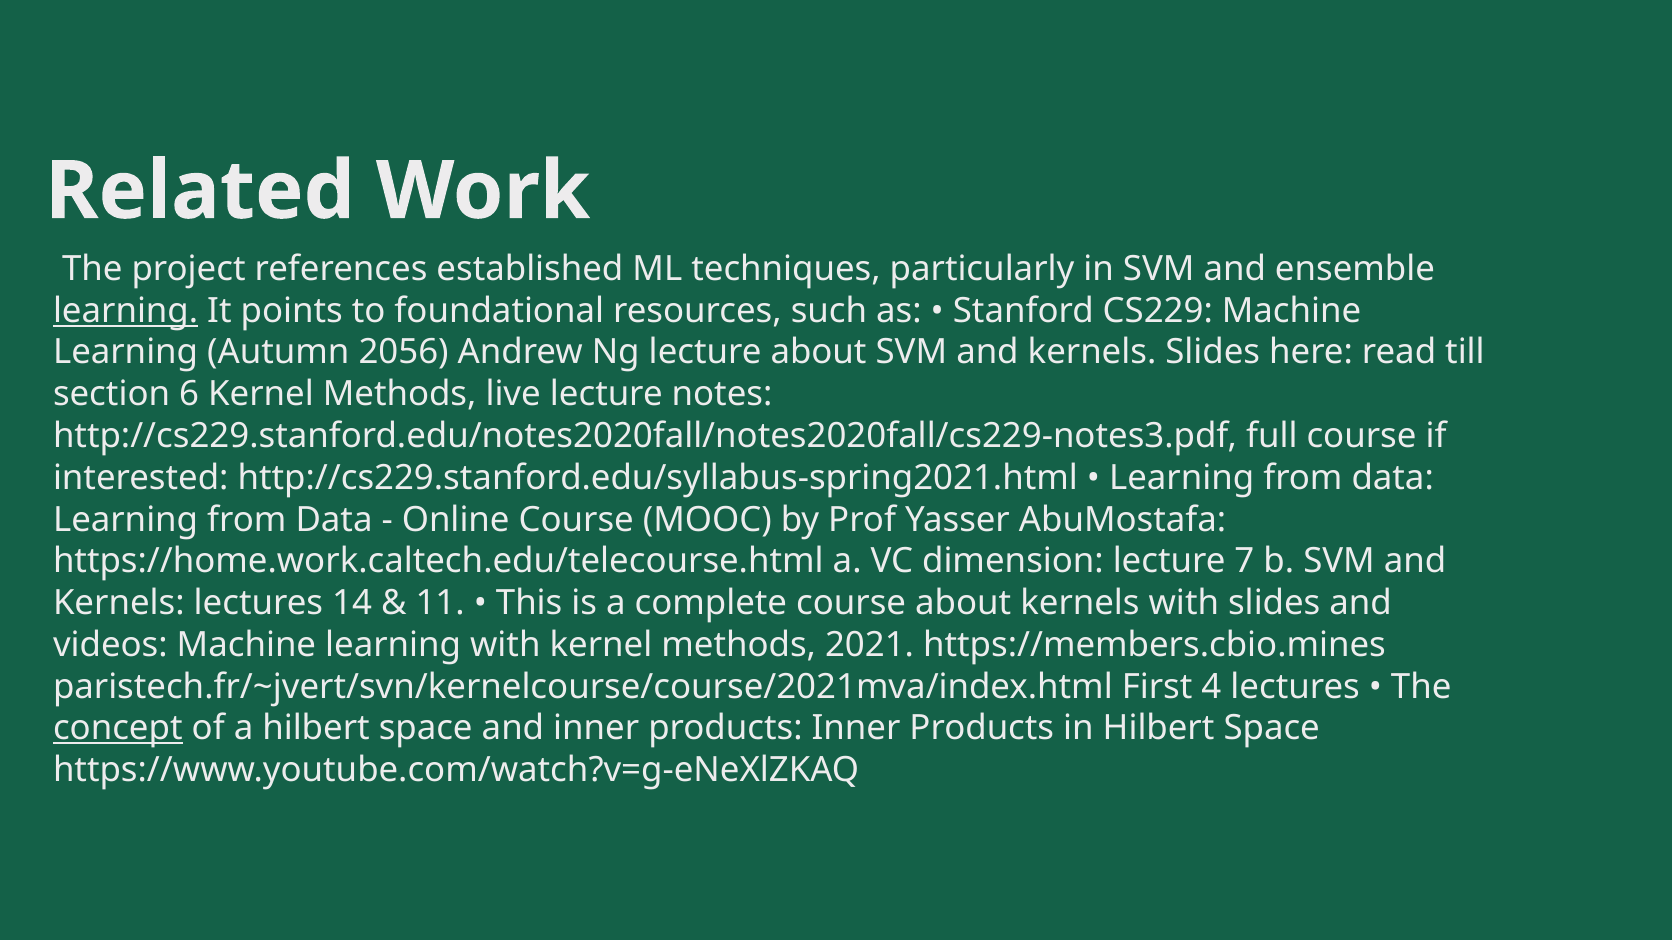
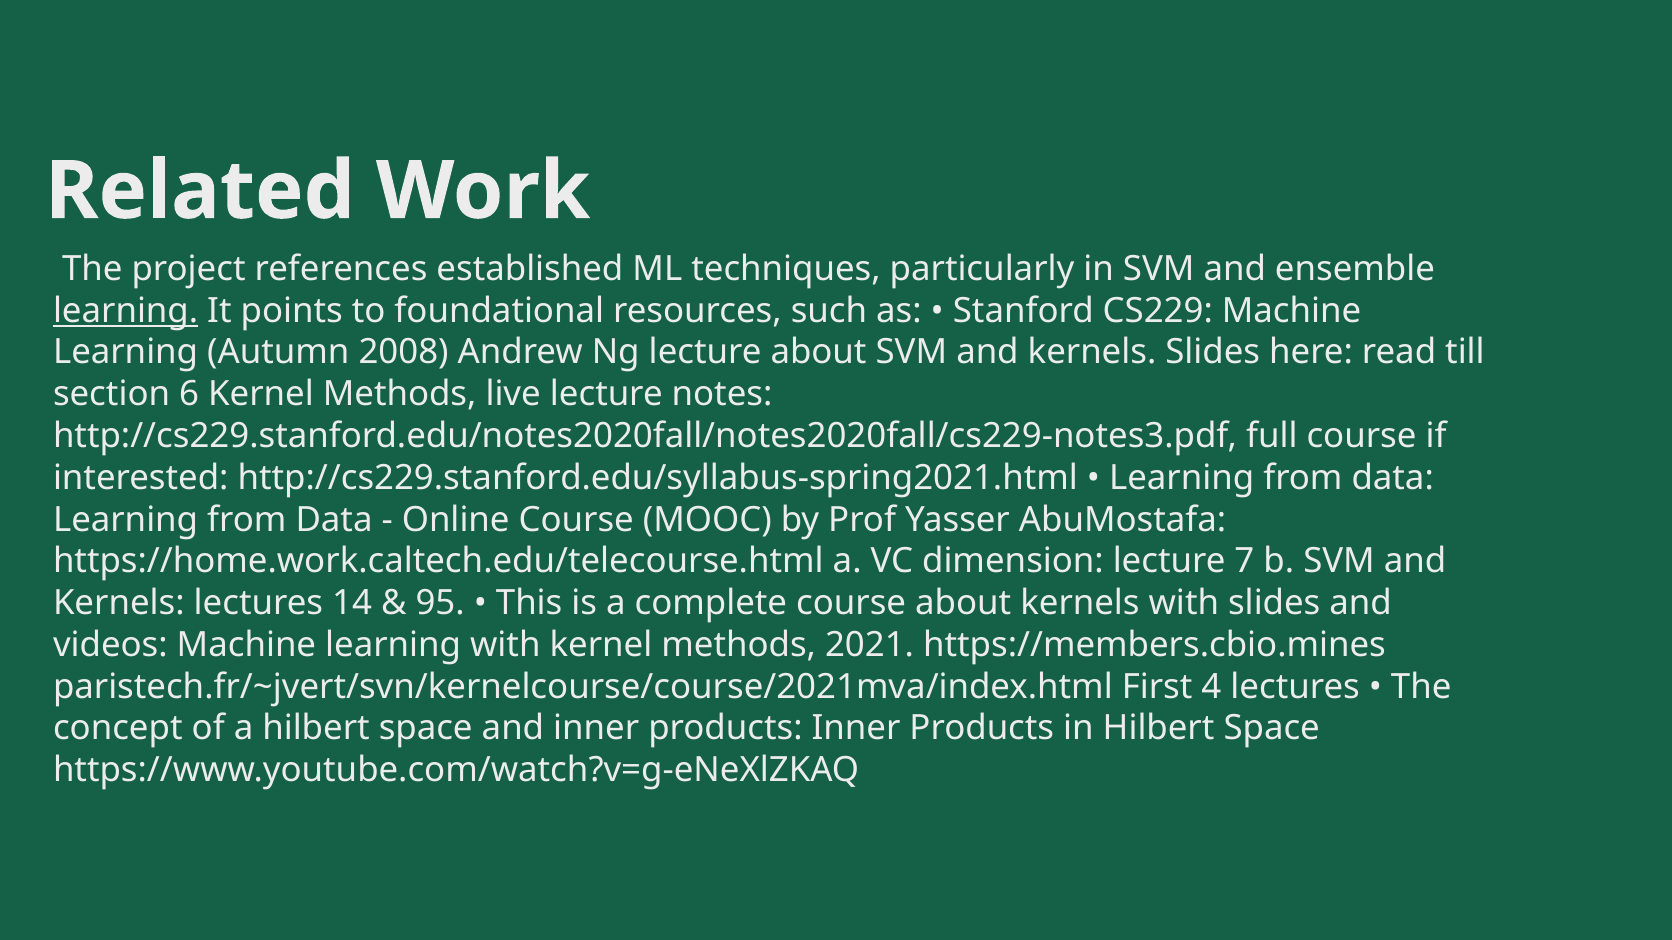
2056: 2056 -> 2008 (404, 353)
11: 11 -> 95 (440, 603)
concept underline: present -> none (118, 729)
